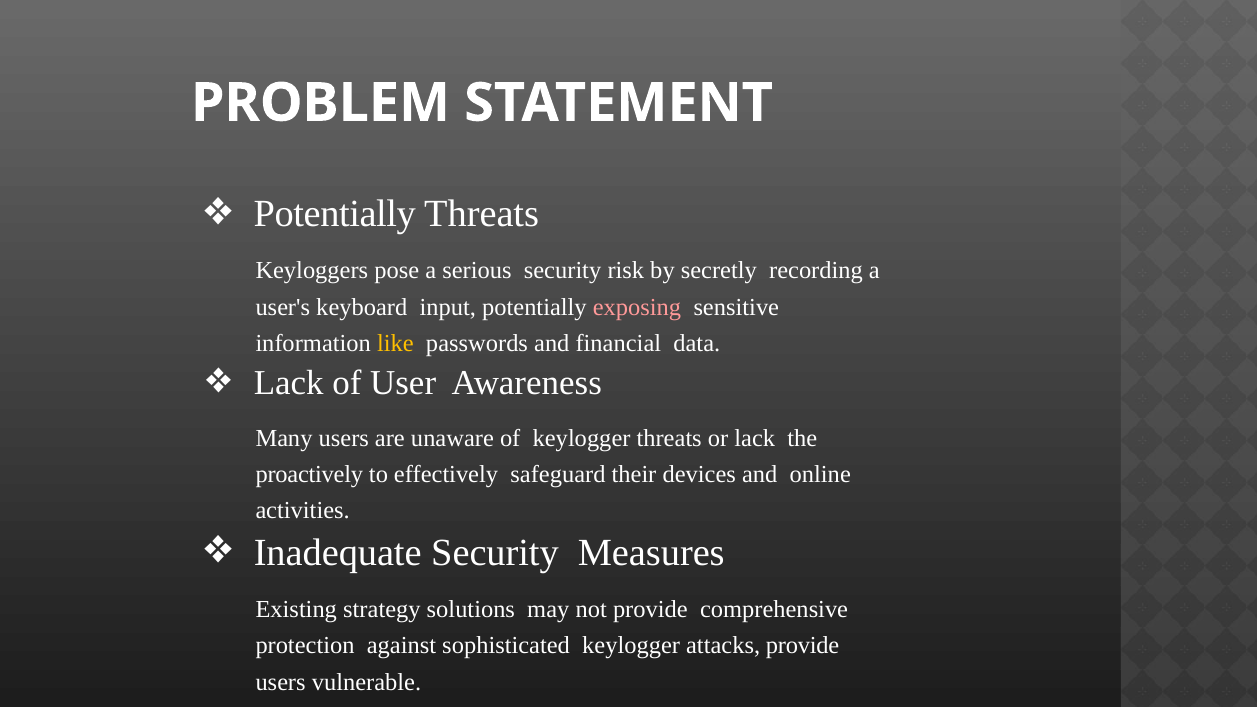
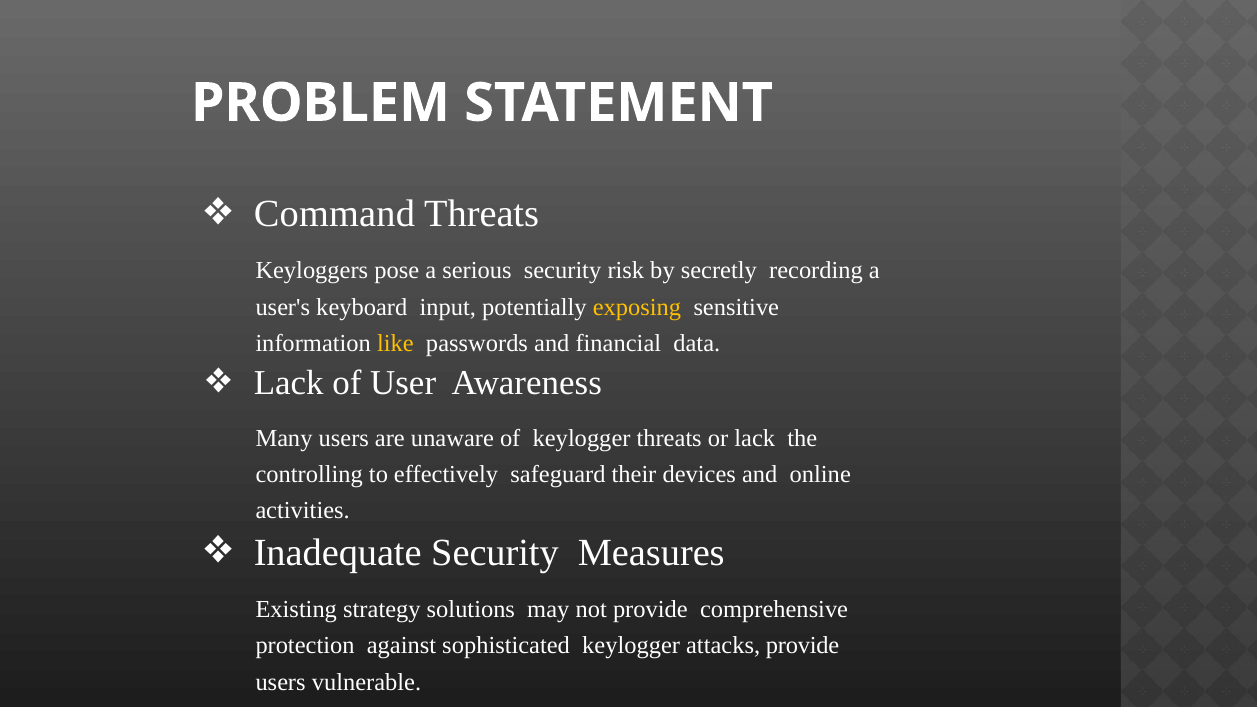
Potentially: Potentially -> Command (334, 214)
exposing colour: pink -> yellow (637, 307)
proactively: proactively -> controlling (309, 474)
